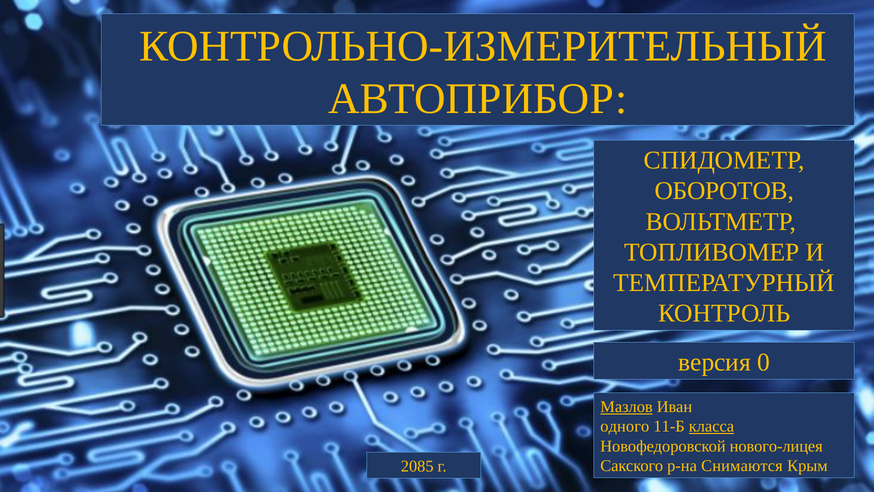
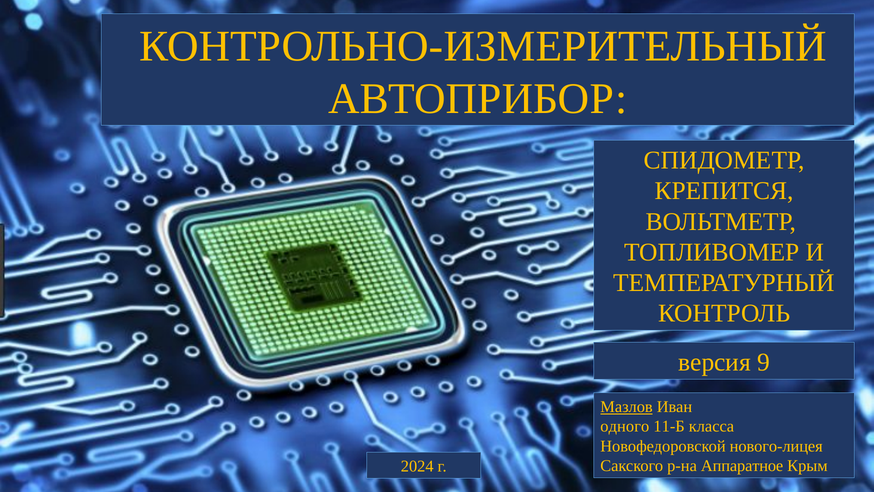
ОБОРОТОВ: ОБОРОТОВ -> КРЕПИТСЯ (724, 191)
0: 0 -> 9 (764, 362)
класса underline: present -> none (711, 426)
Снимаются: Снимаются -> Аппаратное (742, 465)
2085: 2085 -> 2024 (417, 466)
